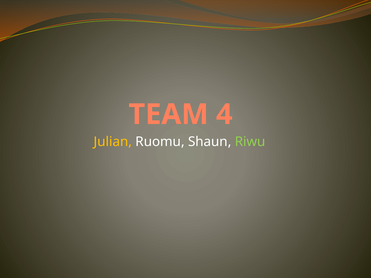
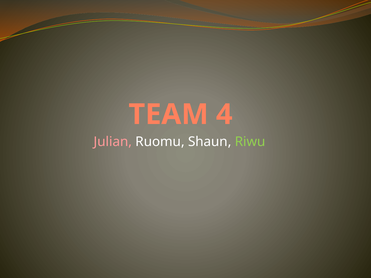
Julian colour: yellow -> pink (113, 142)
